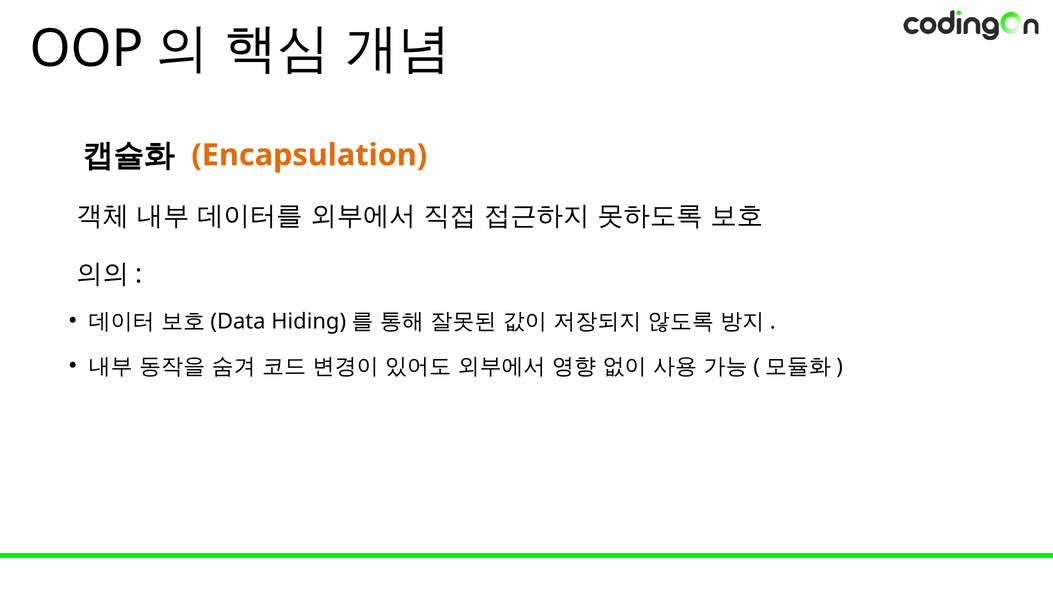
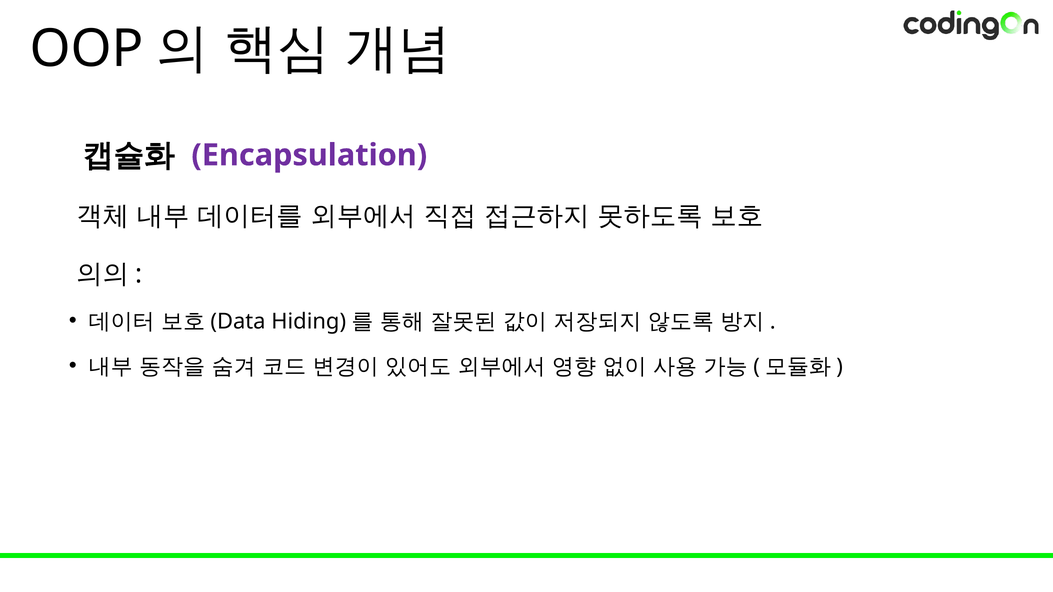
Encapsulation colour: orange -> purple (309, 155)
